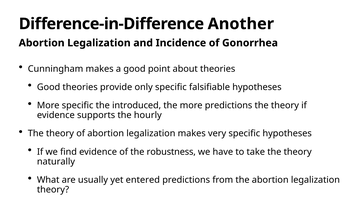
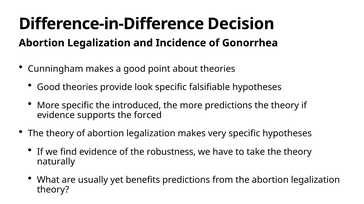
Another: Another -> Decision (241, 24)
only: only -> look (144, 87)
hourly: hourly -> forced (148, 116)
entered: entered -> benefits (143, 181)
